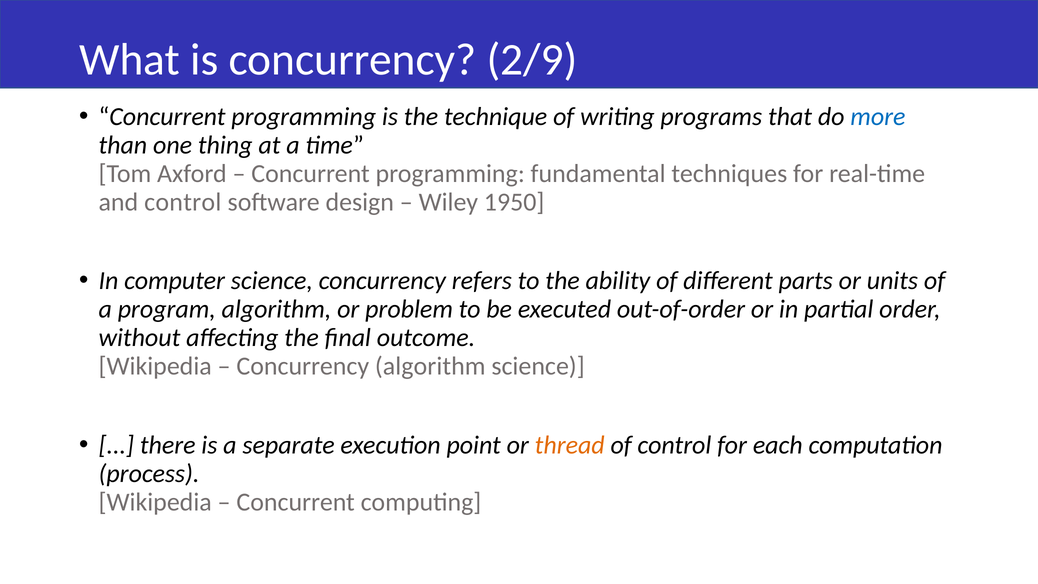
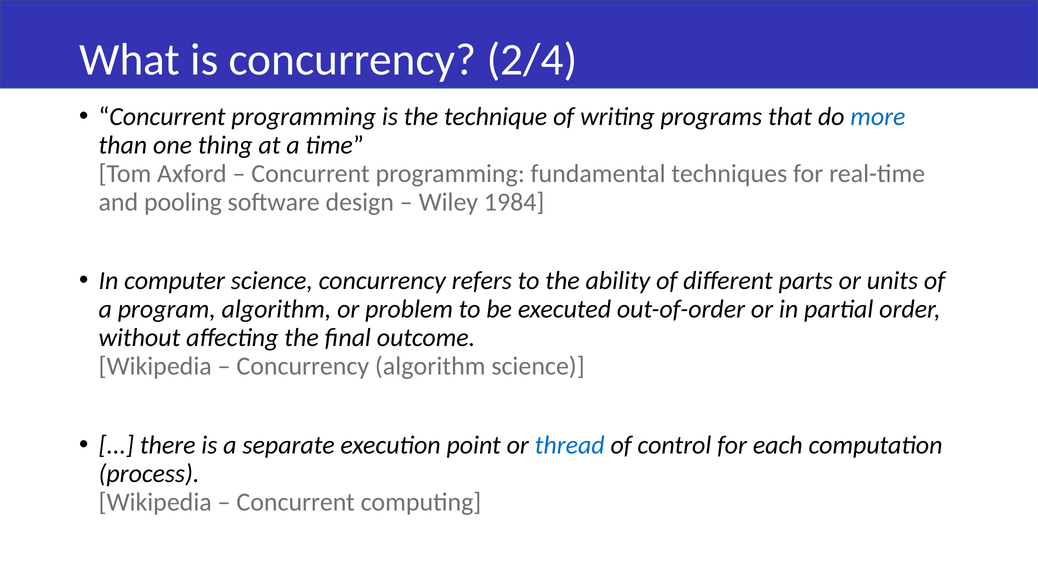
2/9: 2/9 -> 2/4 (532, 60)
and control: control -> pooling (183, 202)
1950: 1950 -> 1984 (514, 202)
thread colour: orange -> blue (570, 445)
